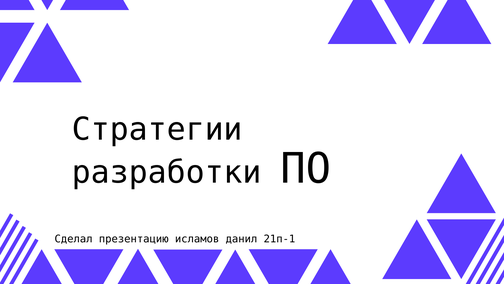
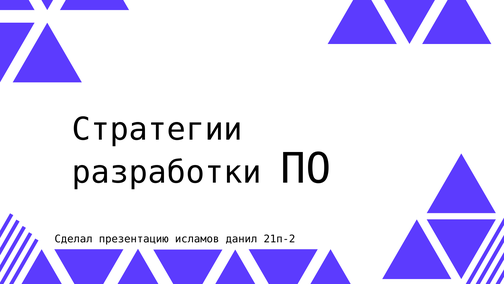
21п-1: 21п-1 -> 21п-2 (279, 239)
